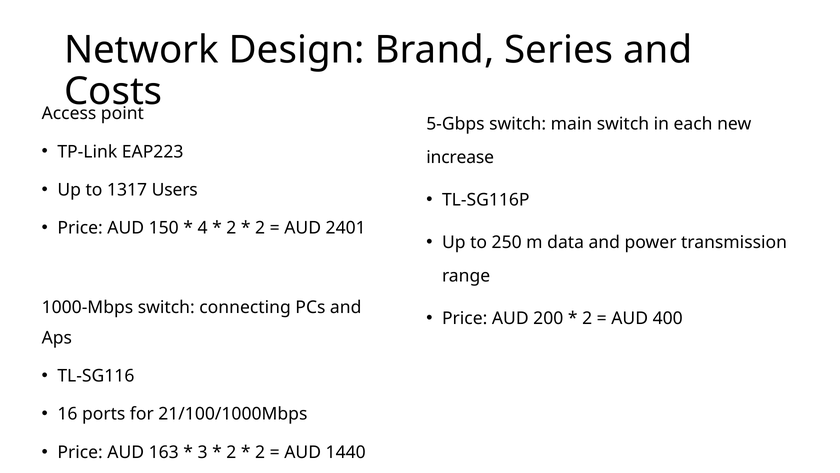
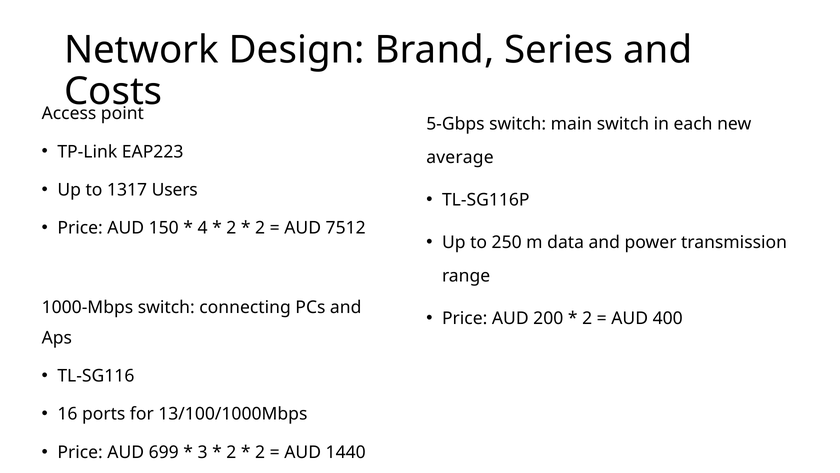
increase: increase -> average (460, 157)
2401: 2401 -> 7512 (346, 228)
21/100/1000Mbps: 21/100/1000Mbps -> 13/100/1000Mbps (233, 414)
163: 163 -> 699 (164, 452)
